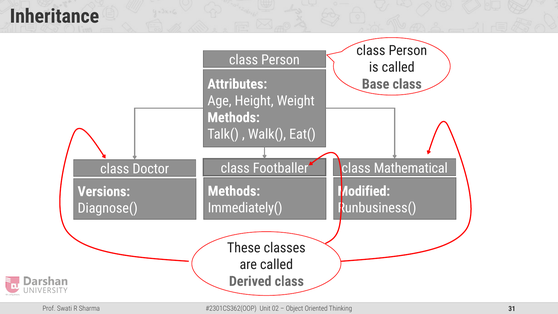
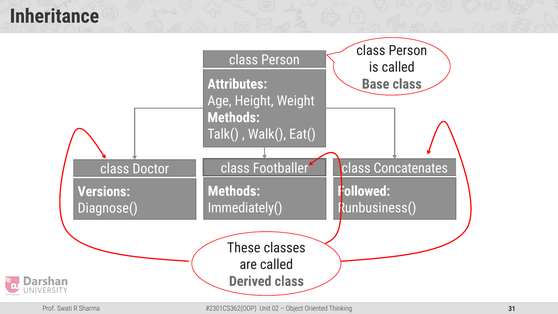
Mathematical: Mathematical -> Concatenates (411, 168)
Modified: Modified -> Followed (364, 191)
